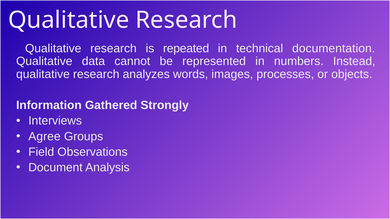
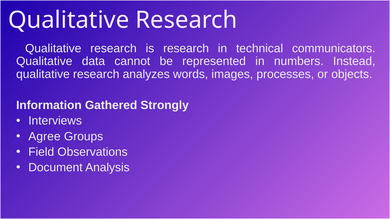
is repeated: repeated -> research (186, 49)
documentation: documentation -> communicators (334, 49)
